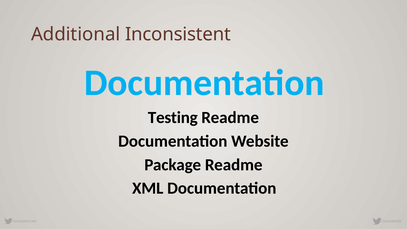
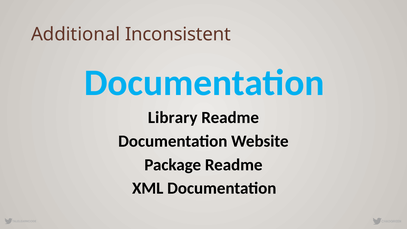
Testing: Testing -> Library (173, 118)
